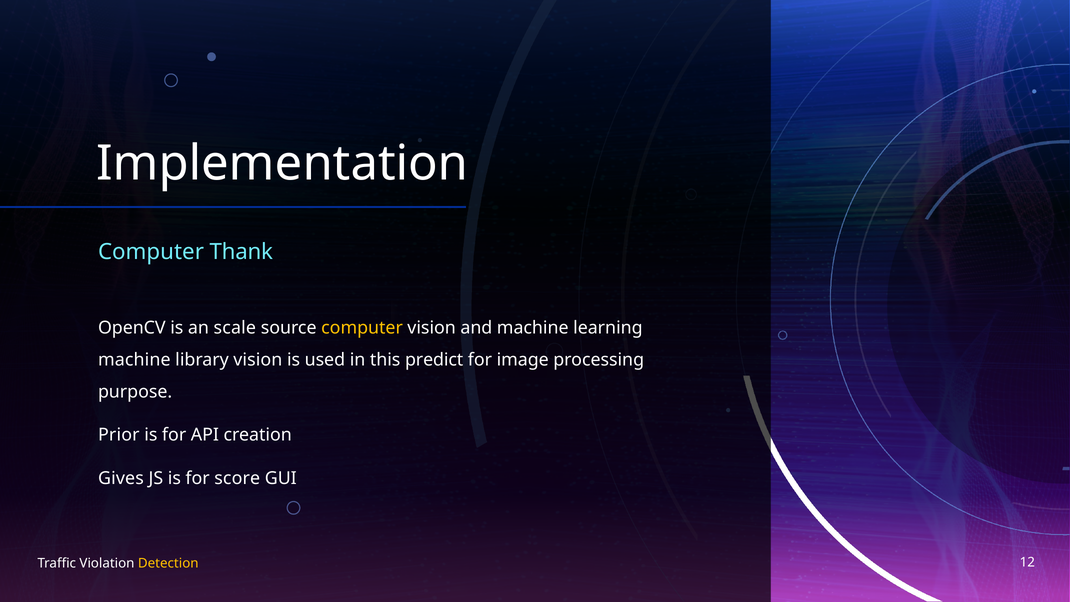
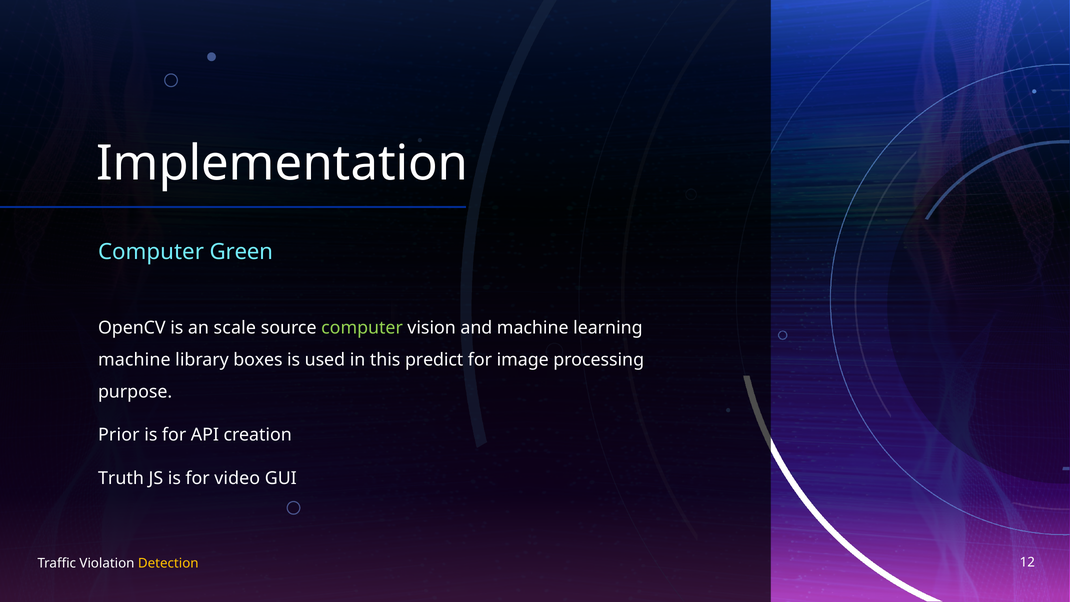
Thank: Thank -> Green (241, 252)
computer colour: yellow -> light green (362, 328)
library vision: vision -> boxes (258, 360)
Gives: Gives -> Truth (121, 478)
score: score -> video (237, 478)
